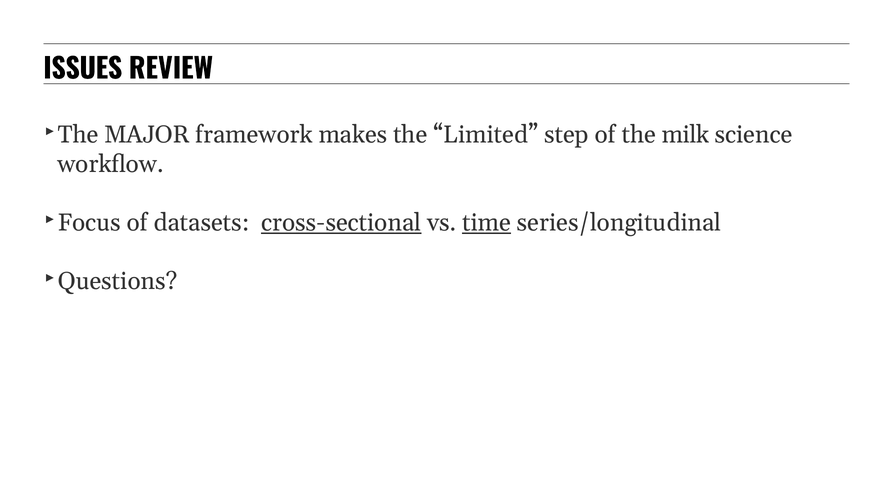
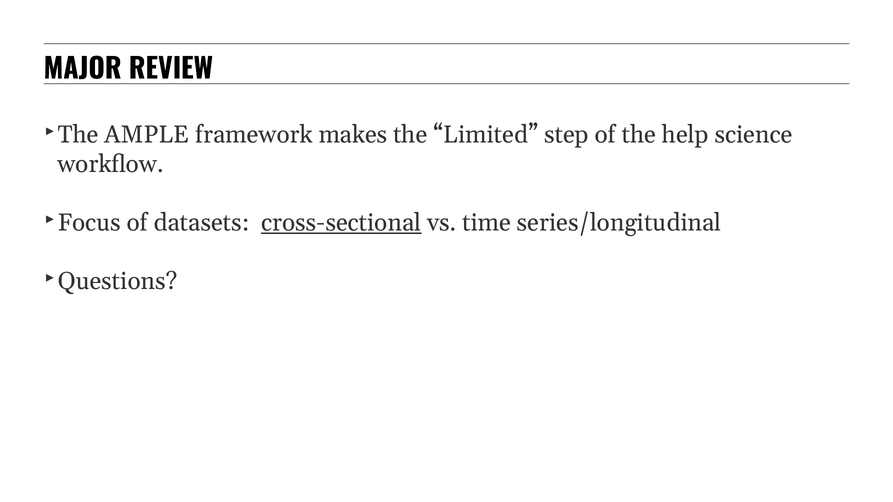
ISSUES: ISSUES -> MAJOR (83, 69)
MAJOR: MAJOR -> AMPLE (147, 134)
milk: milk -> help (685, 134)
time underline: present -> none (487, 222)
